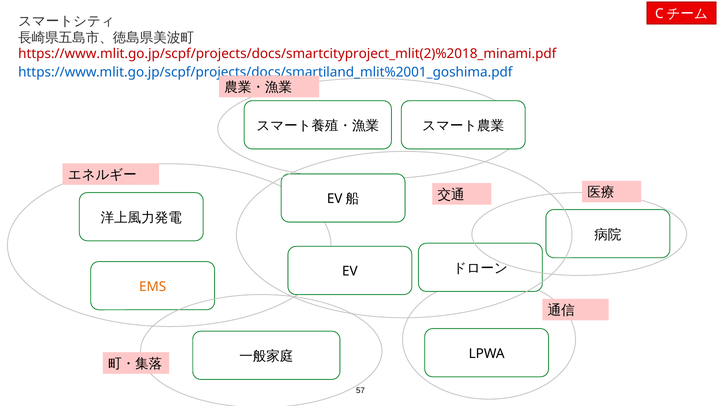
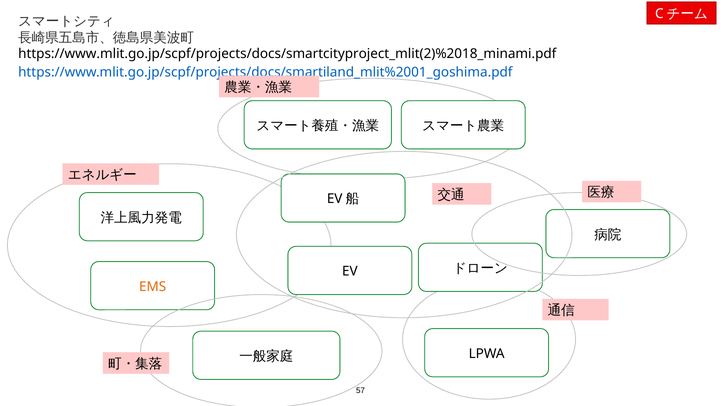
https://www.mlit.go.jp/scpf/projects/docs/smartcityproject_mlit(2)%2018_minami.pdf colour: red -> black (287, 54)
